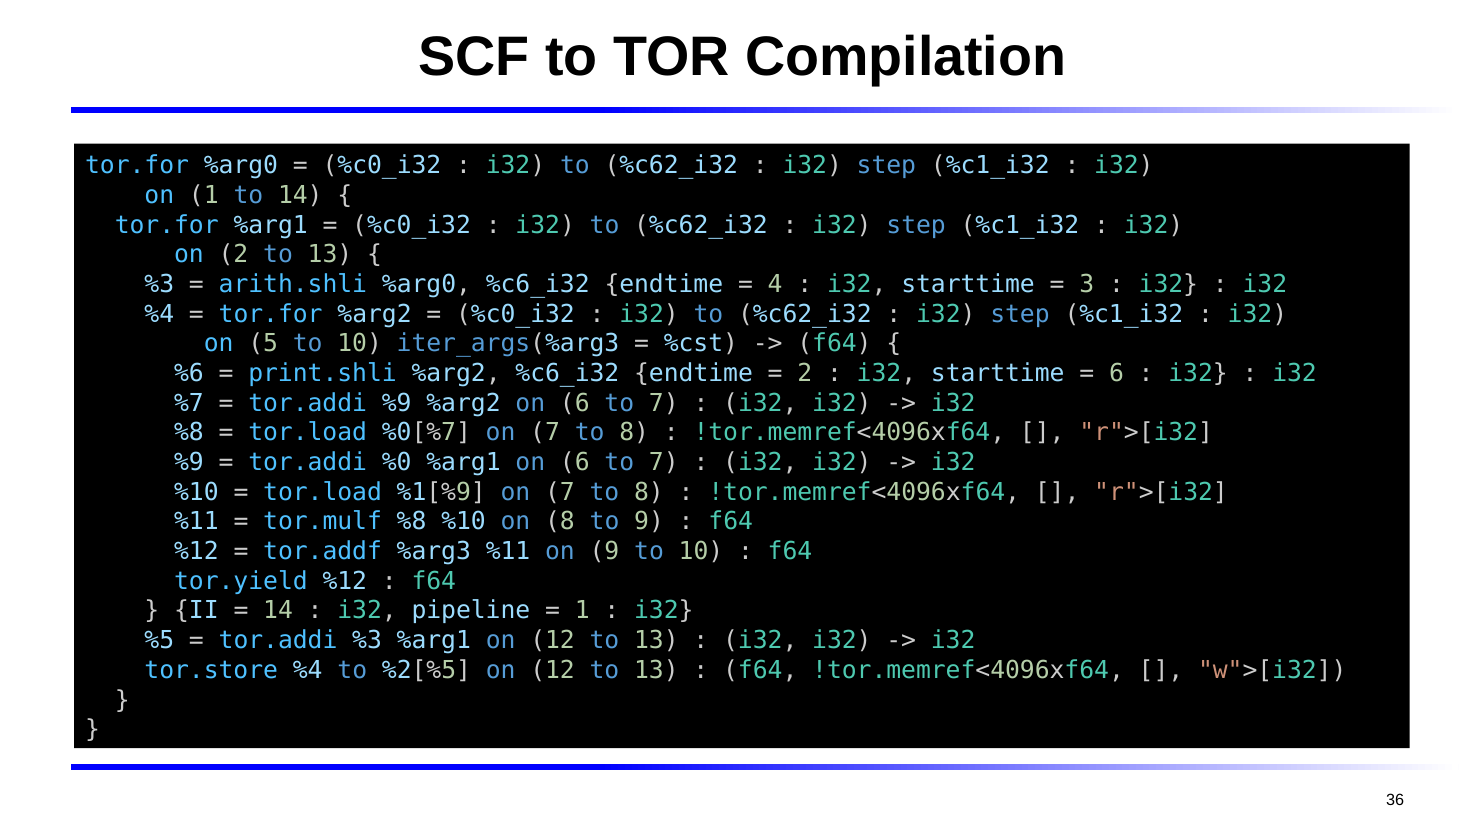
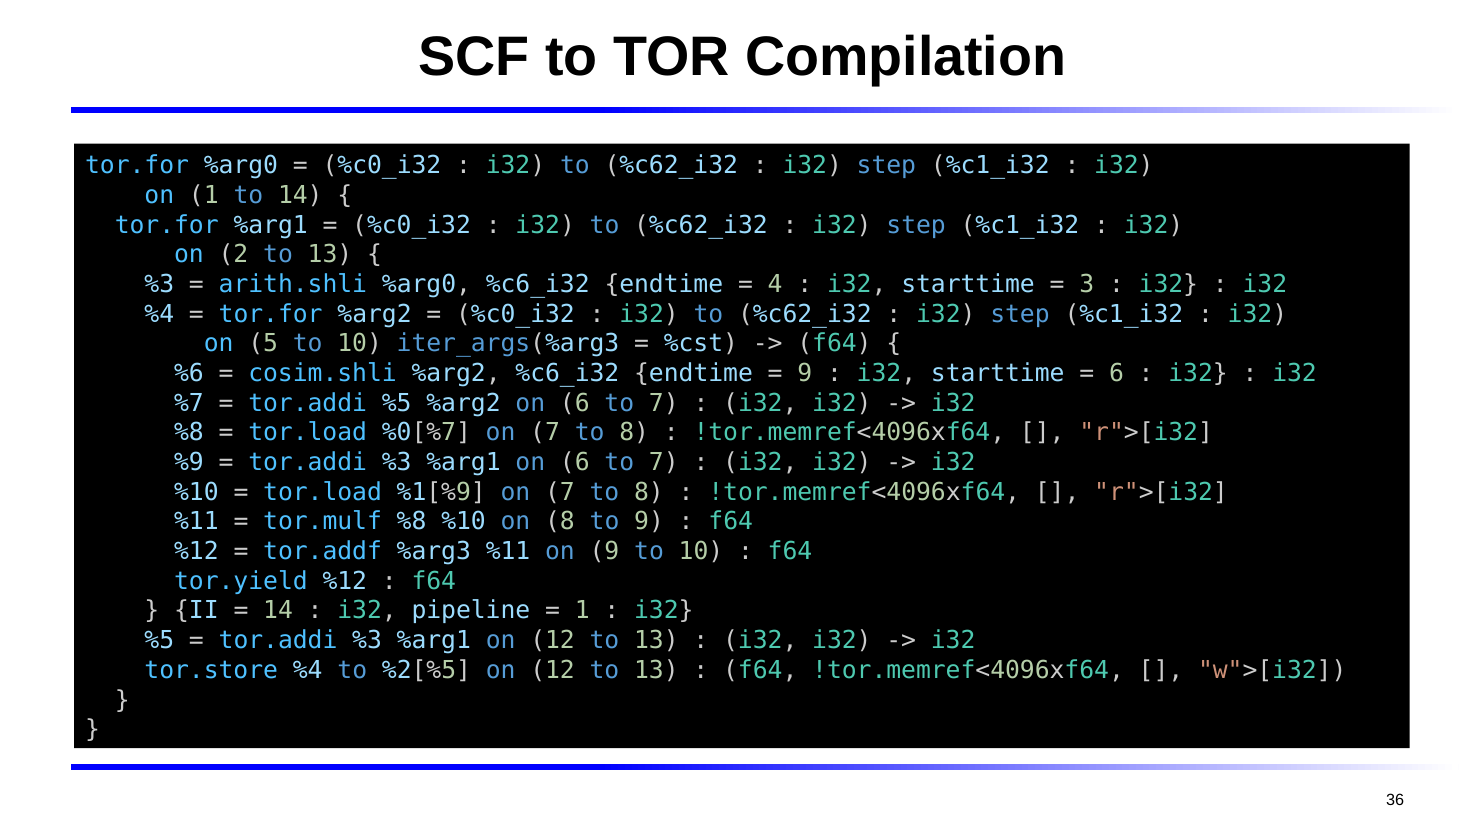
print.shli: print.shli -> cosim.shli (323, 373)
2: 2 -> 9 (805, 373)
tor.addi %9: %9 -> %5 (397, 403)
%0: %0 -> %3 (397, 462)
